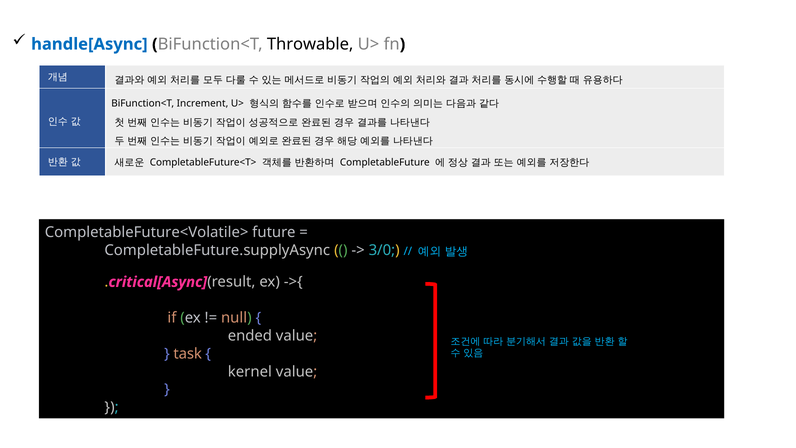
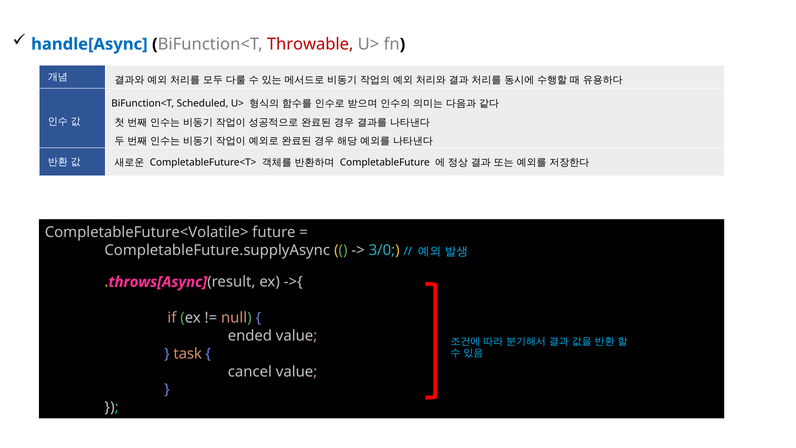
Throwable colour: black -> red (310, 44)
Increment: Increment -> Scheduled (203, 103)
critical[Async: critical[Async -> throws[Async (158, 282)
kernel: kernel -> cancel (250, 371)
